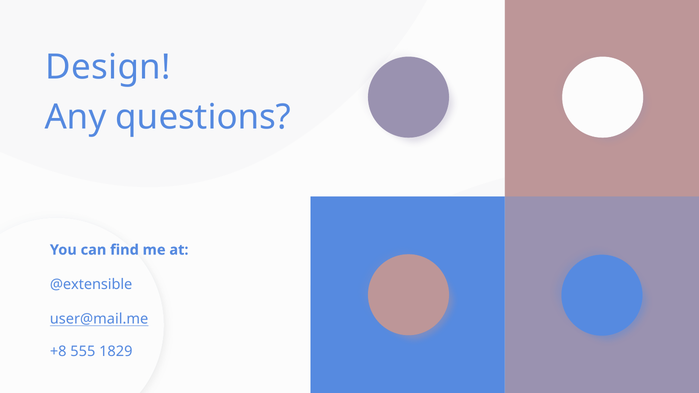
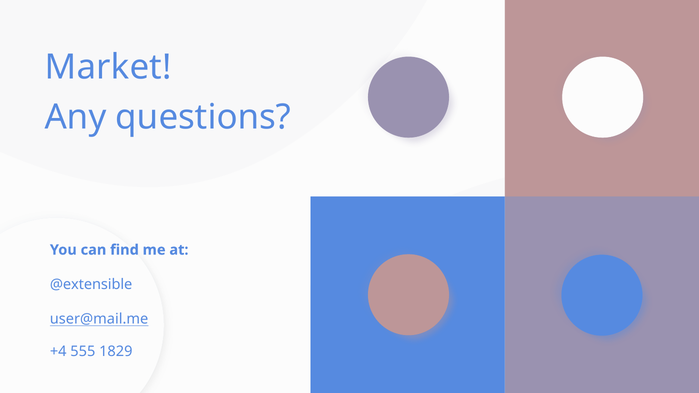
Design: Design -> Market (108, 67)
+8: +8 -> +4 (58, 352)
